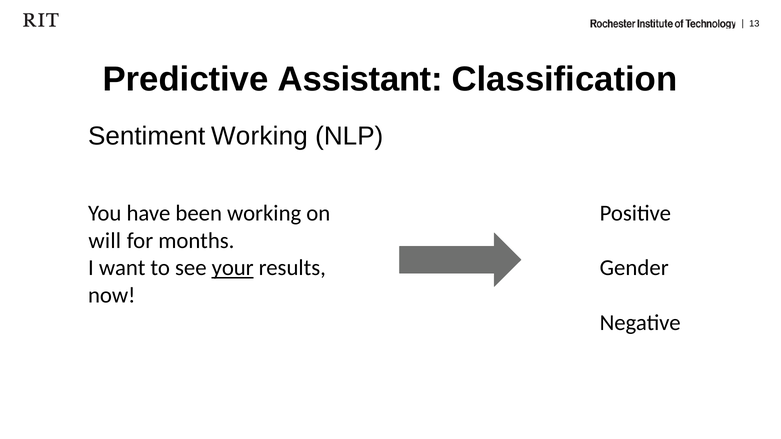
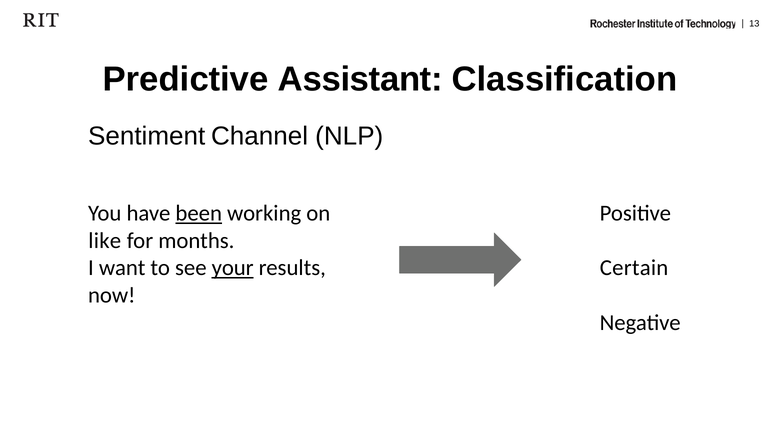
Sentiment Working: Working -> Channel (260, 136)
been underline: none -> present (199, 213)
will: will -> like (105, 241)
Gender: Gender -> Certain (634, 268)
